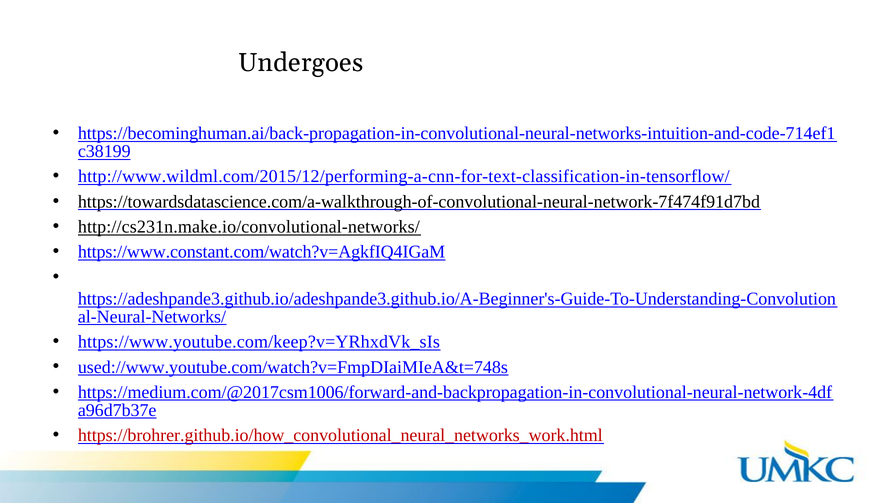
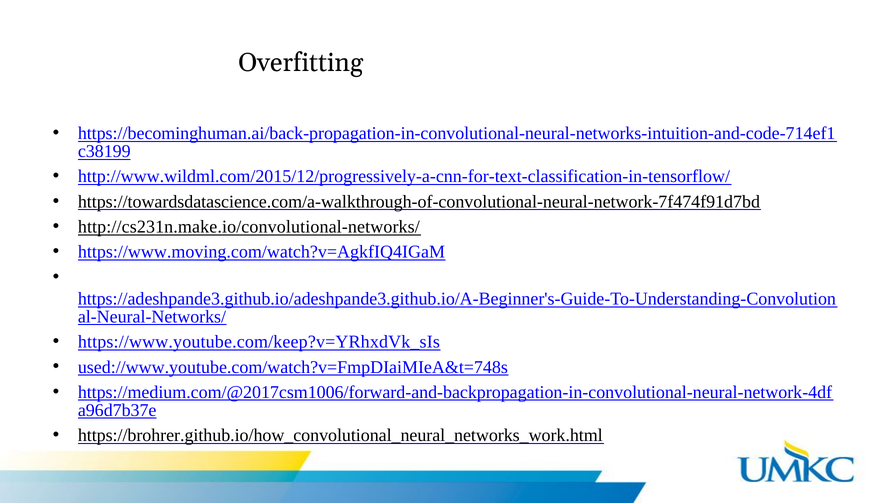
Undergoes: Undergoes -> Overfitting (301, 62)
http://www.wildml.com/2015/12/performing-a-cnn-for-text-classification-in-tensorflow/: http://www.wildml.com/2015/12/performing-a-cnn-for-text-classification-in-tensorflow/ -> http://www.wildml.com/2015/12/progressively-a-cnn-for-text-classification-in-tensorflow/ (404, 176)
https://www.constant.com/watch?v=AgkfIQ4IGaM: https://www.constant.com/watch?v=AgkfIQ4IGaM -> https://www.moving.com/watch?v=AgkfIQ4IGaM (261, 252)
https://brohrer.github.io/how_convolutional_neural_networks_work.html colour: red -> black (340, 435)
